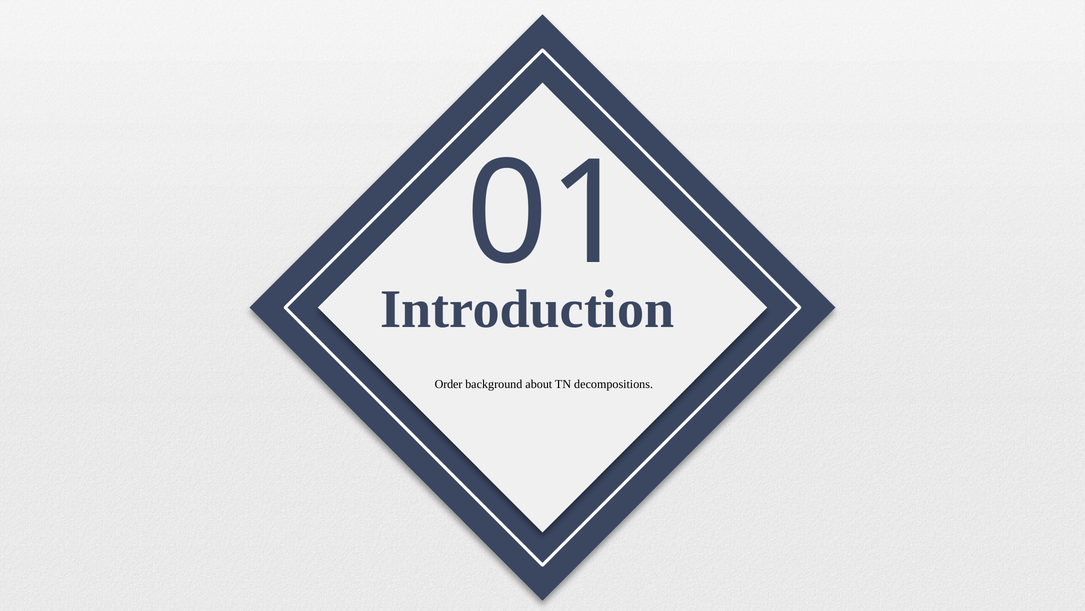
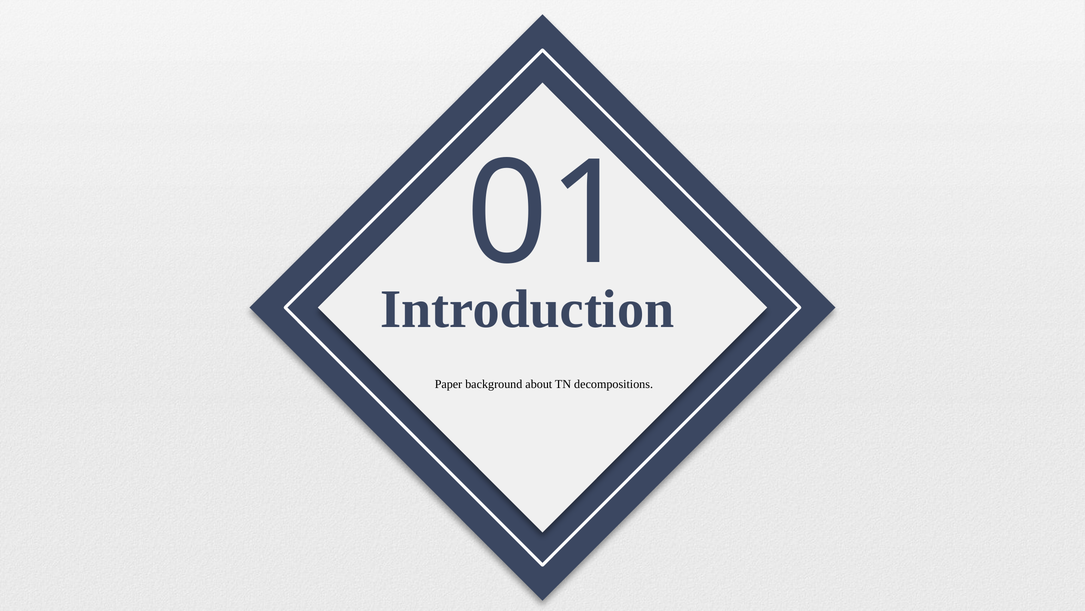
Order: Order -> Paper (448, 384)
